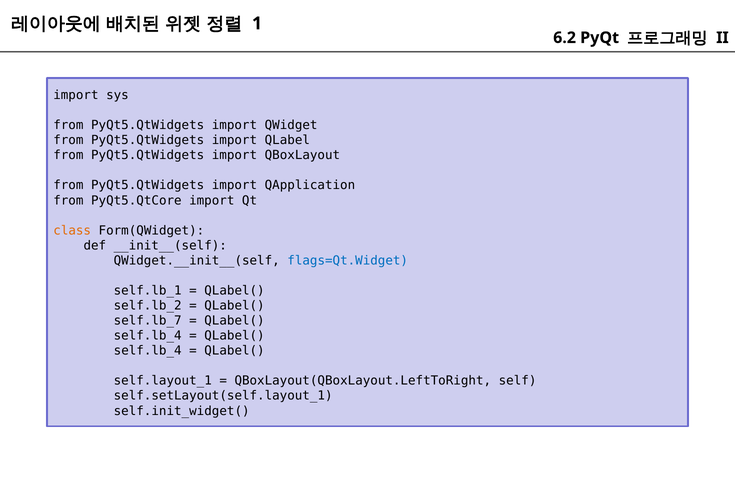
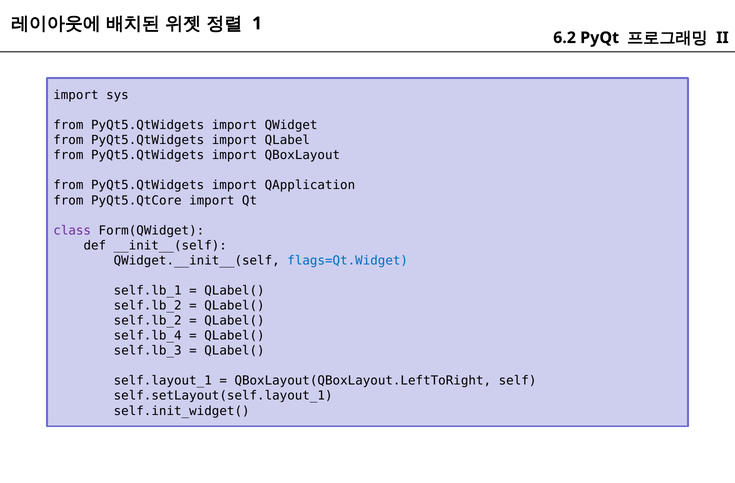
class colour: orange -> purple (72, 230)
self.lb_7: self.lb_7 -> self.lb_2 (148, 321)
self.lb_4: self.lb_4 -> self.lb_3 (148, 351)
